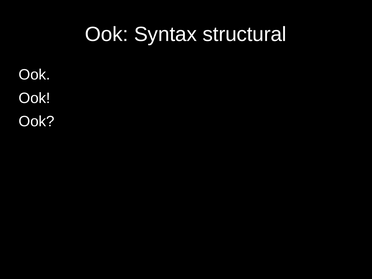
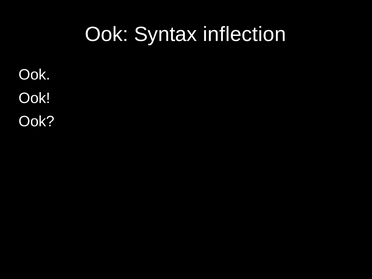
structural: structural -> inflection (244, 34)
